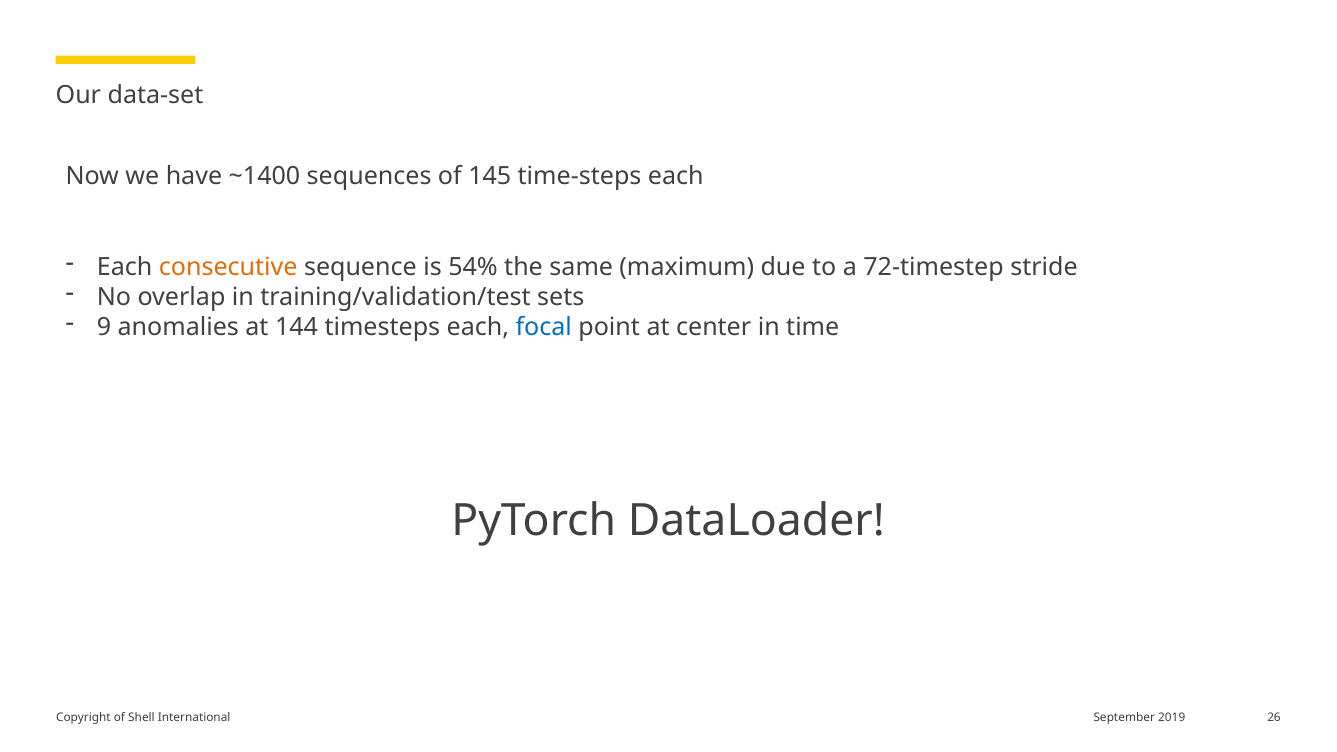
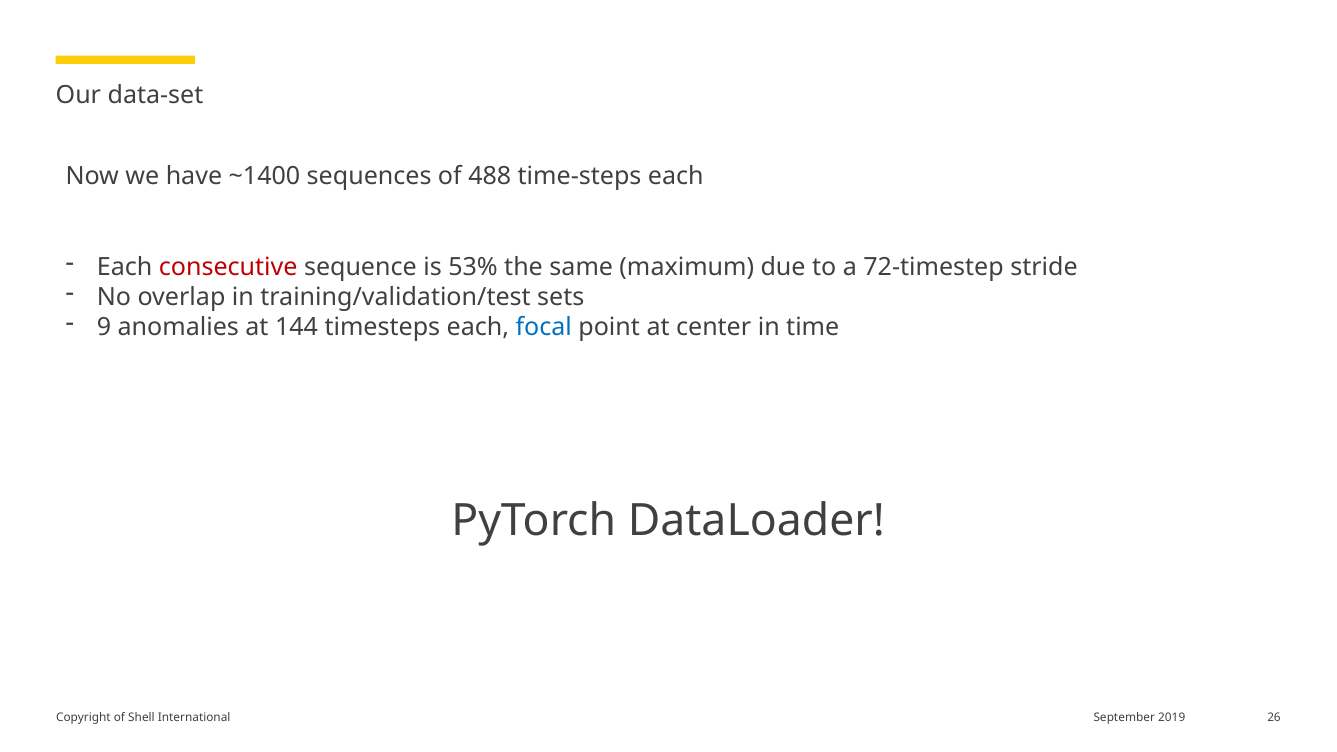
145: 145 -> 488 (490, 177)
consecutive colour: orange -> red (228, 267)
54%: 54% -> 53% (473, 267)
